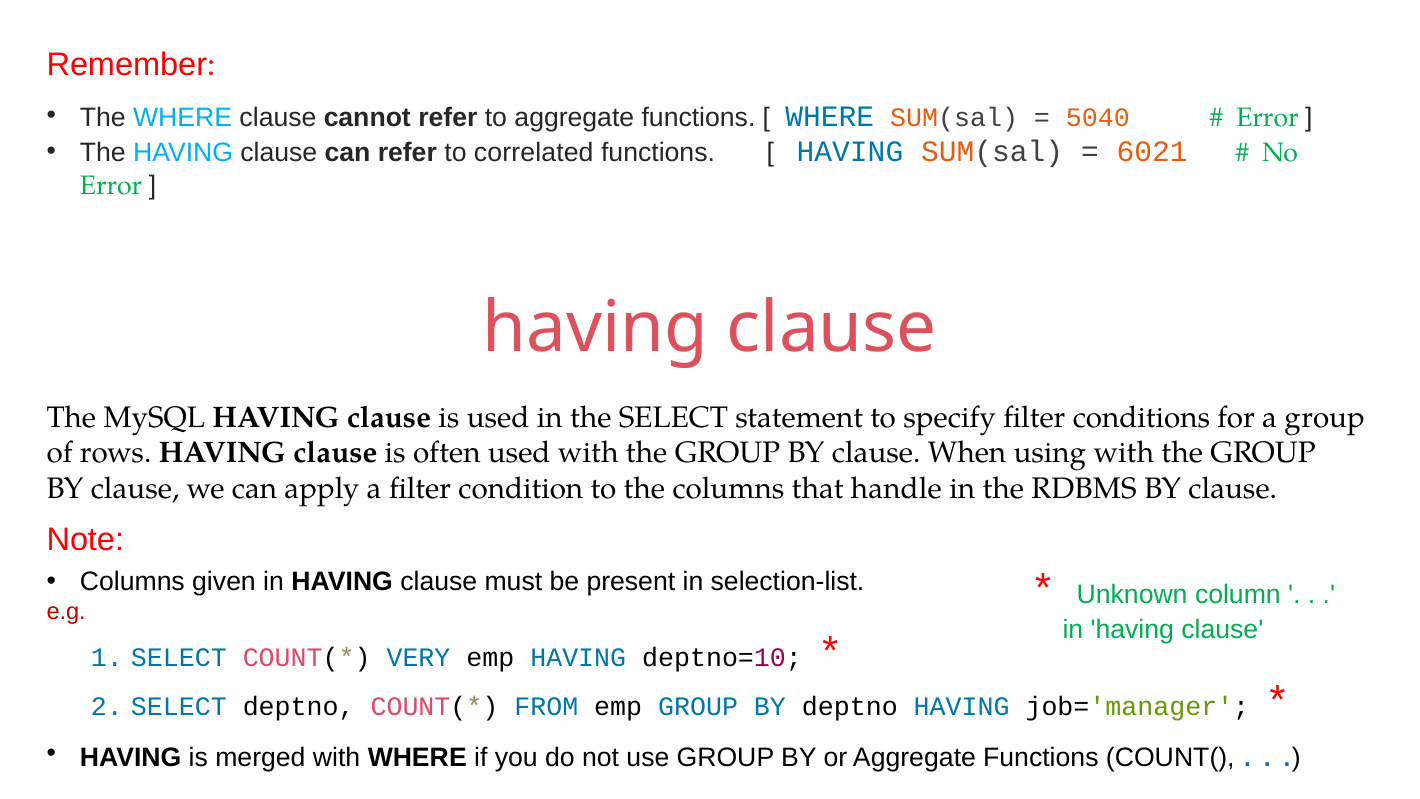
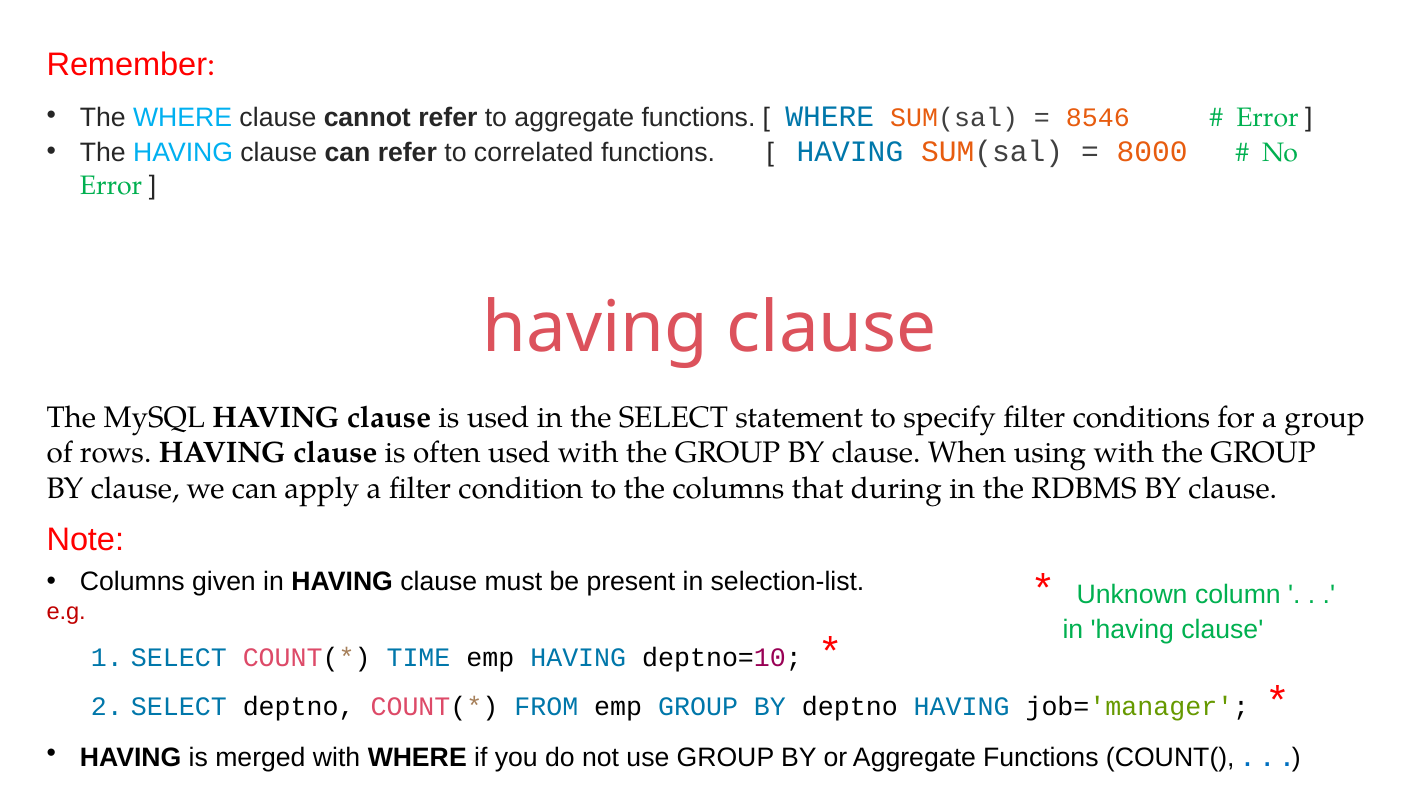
5040: 5040 -> 8546 (1098, 117)
6021: 6021 -> 8000 (1152, 152)
handle: handle -> during (896, 489)
VERY: VERY -> TIME (418, 657)
